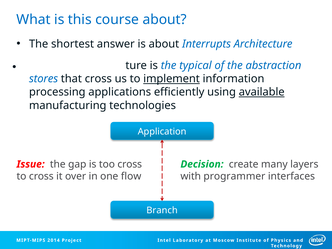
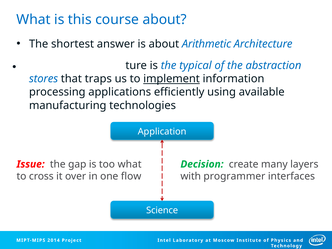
Interrupts: Interrupts -> Arithmetic (207, 44)
that cross: cross -> traps (98, 79)
available underline: present -> none (262, 92)
too cross: cross -> what (130, 164)
Branch: Branch -> Science (162, 210)
